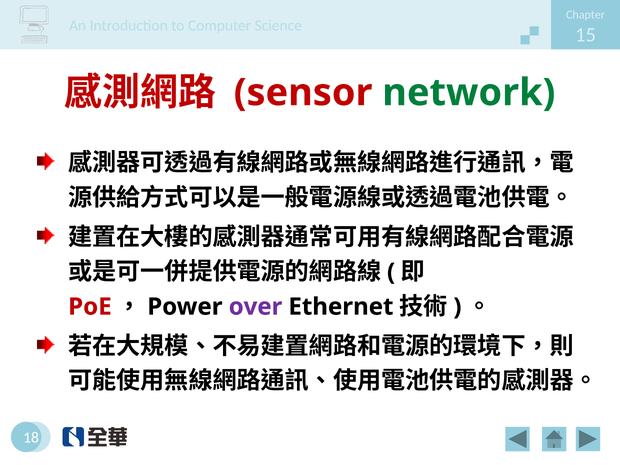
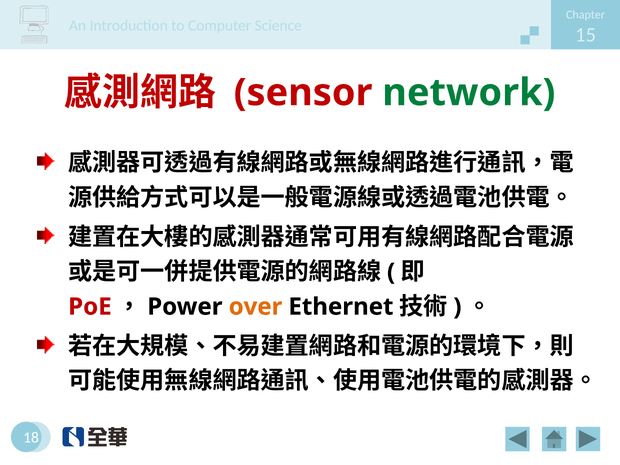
over colour: purple -> orange (255, 307)
